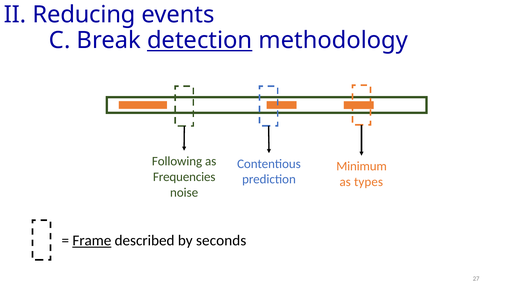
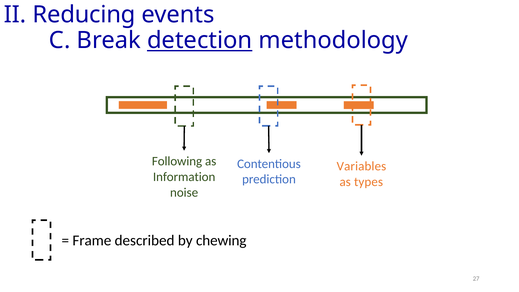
Minimum: Minimum -> Variables (361, 166)
Frequencies: Frequencies -> Information (184, 177)
Frame underline: present -> none (92, 241)
seconds: seconds -> chewing (221, 241)
